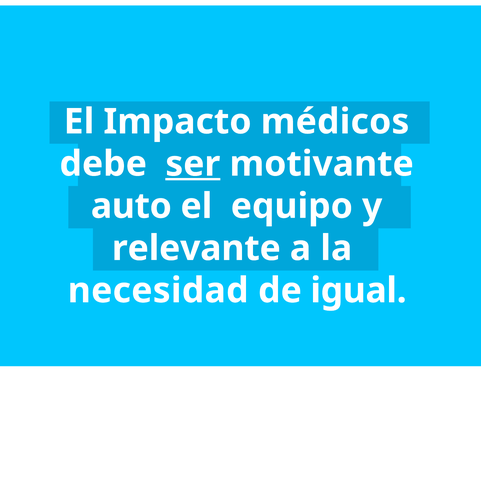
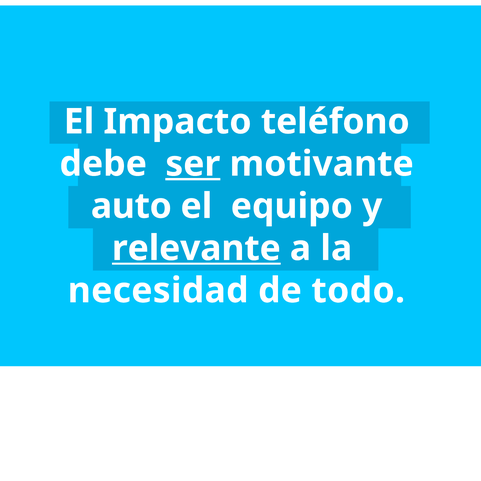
médicos: médicos -> teléfono (335, 122)
relevante underline: none -> present (196, 248)
igual: igual -> todo (358, 291)
